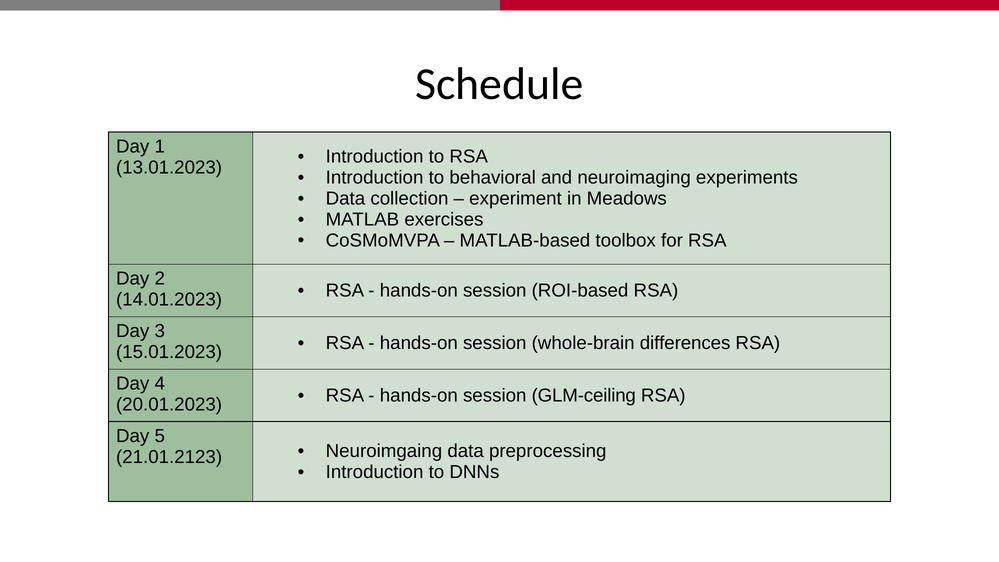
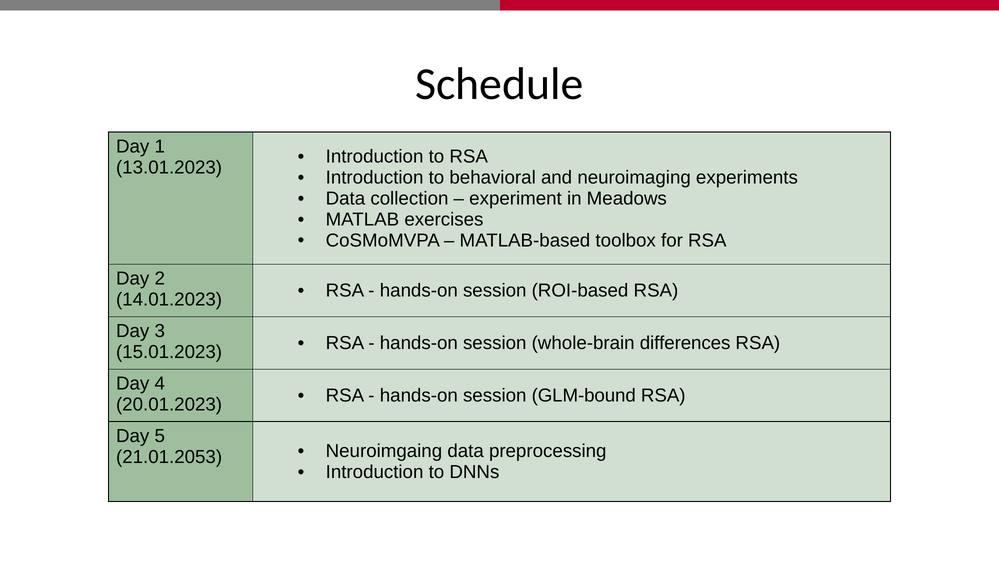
GLM-ceiling: GLM-ceiling -> GLM-bound (584, 396)
21.01.2123: 21.01.2123 -> 21.01.2053 (169, 457)
